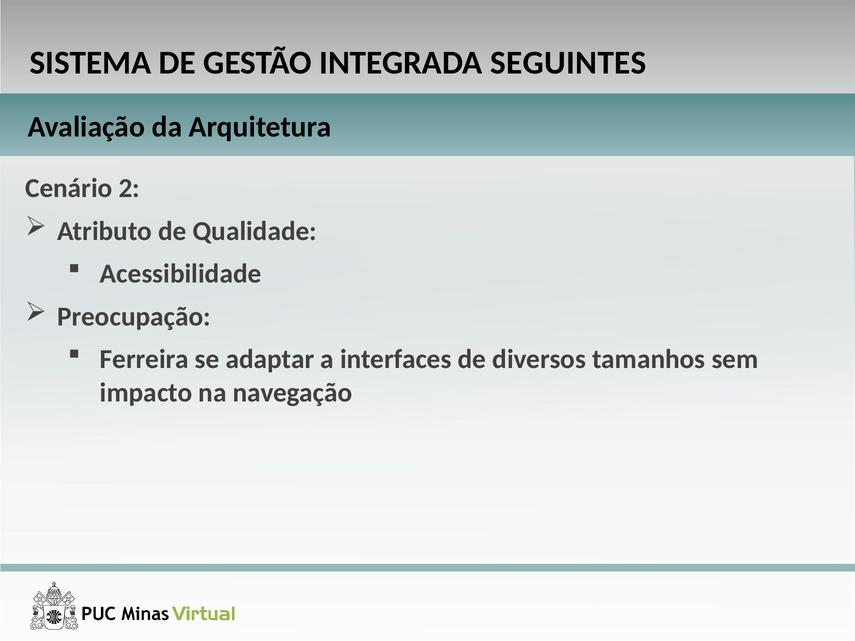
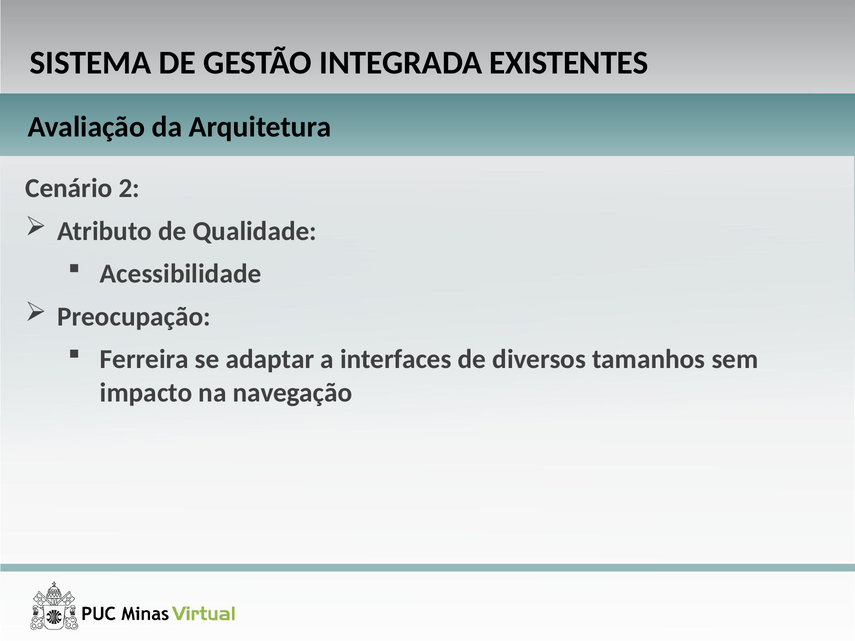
SEGUINTES: SEGUINTES -> EXISTENTES (569, 63)
